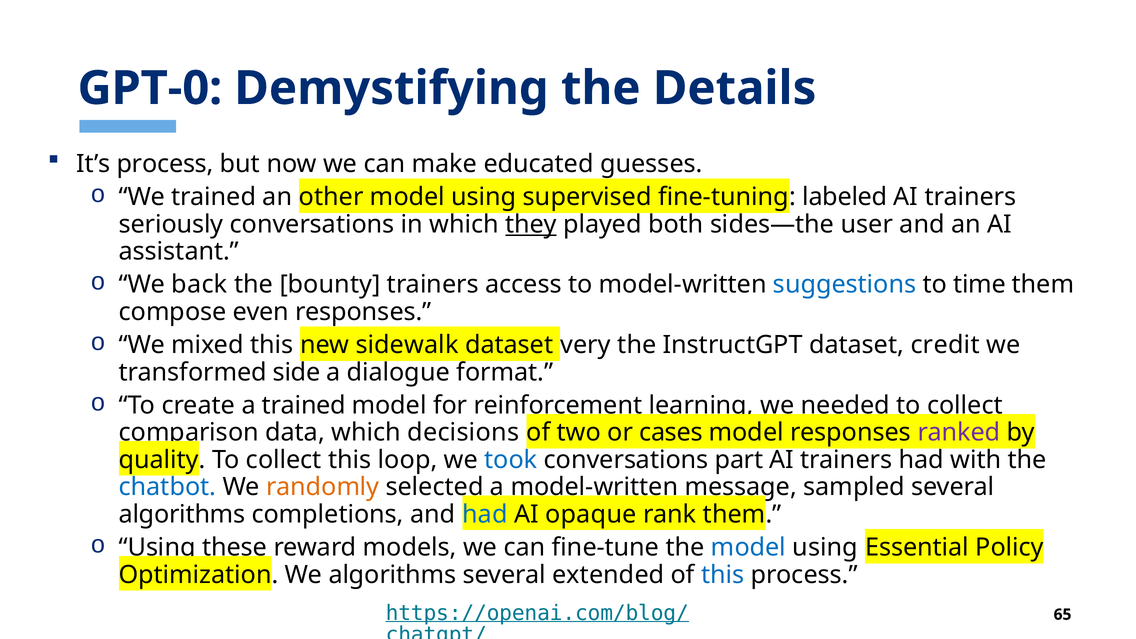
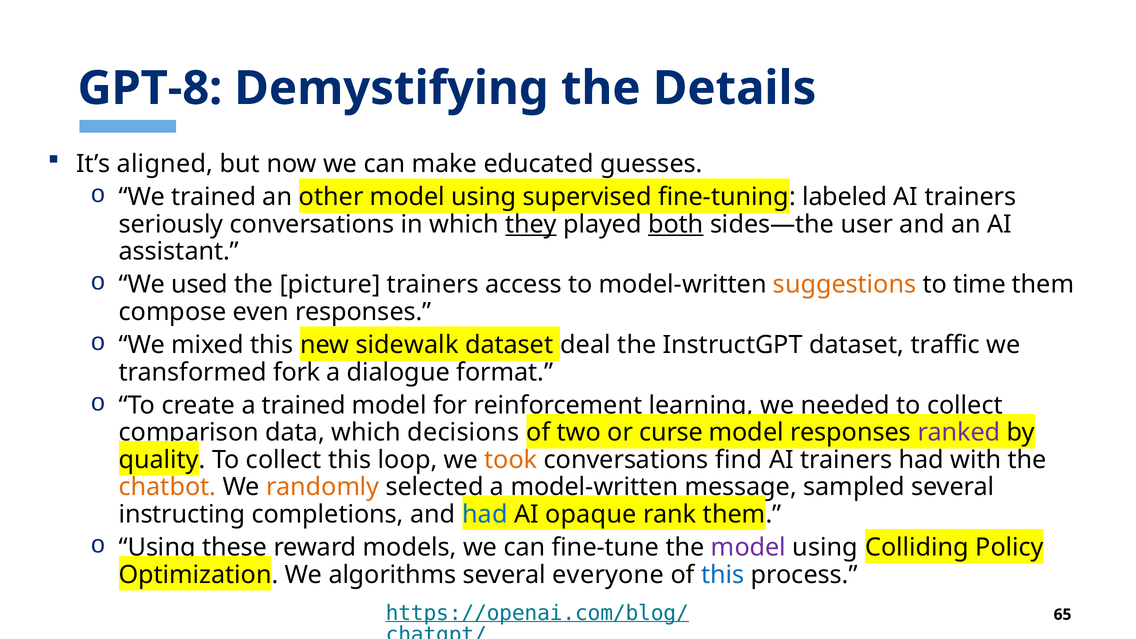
GPT-0: GPT-0 -> GPT-8 (150, 88)
It’s process: process -> aligned (165, 164)
both underline: none -> present (676, 224)
back: back -> used (200, 285)
bounty: bounty -> picture (330, 285)
suggestions colour: blue -> orange (845, 285)
very: very -> deal (585, 345)
credit: credit -> traffic (945, 345)
side: side -> fork (297, 372)
cases: cases -> curse (671, 433)
took colour: blue -> orange (511, 460)
part: part -> find (739, 460)
chatbot colour: blue -> orange (167, 487)
algorithms: algorithms -> instructing (182, 514)
model colour: blue -> purple (748, 548)
Essential: Essential -> Colliding (917, 548)
extended: extended -> everyone (608, 575)
